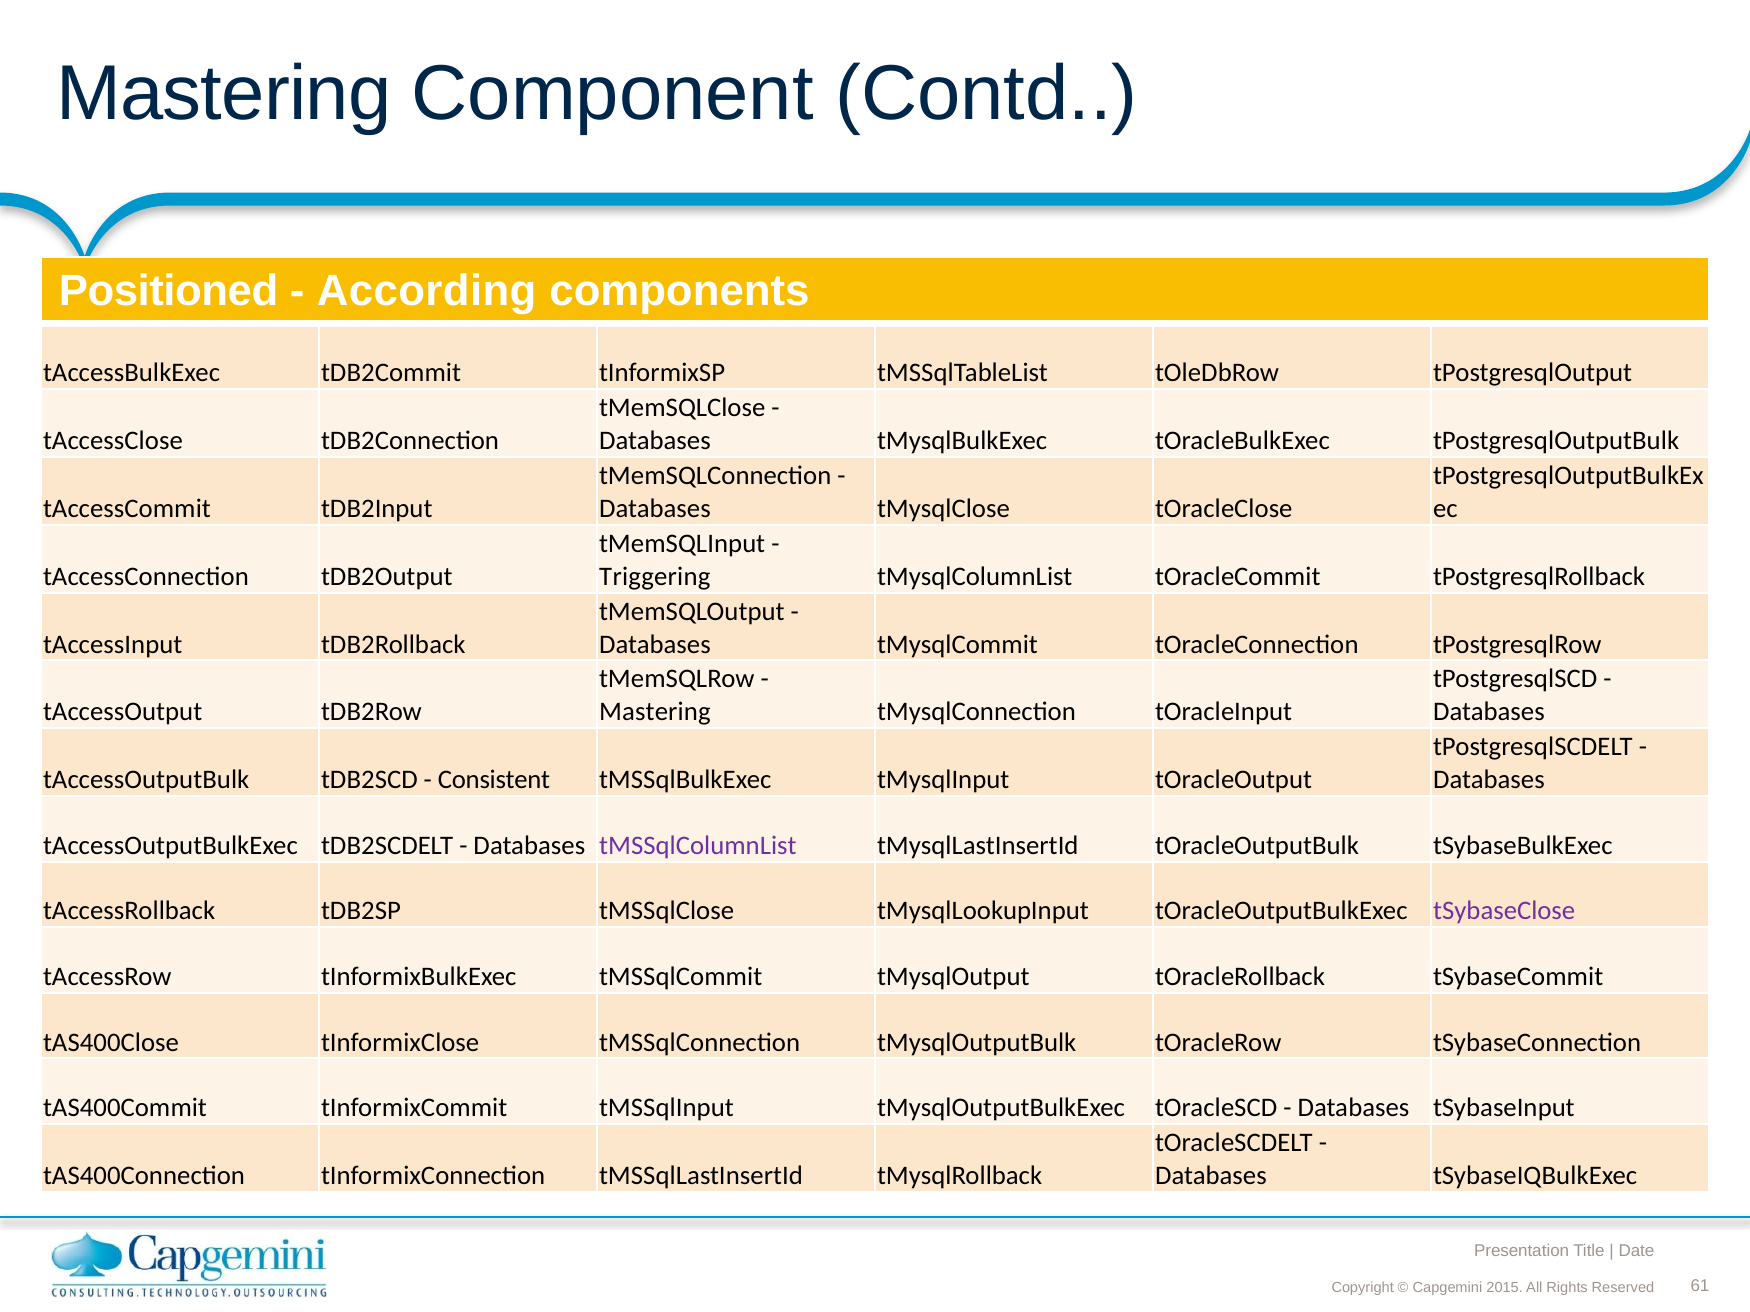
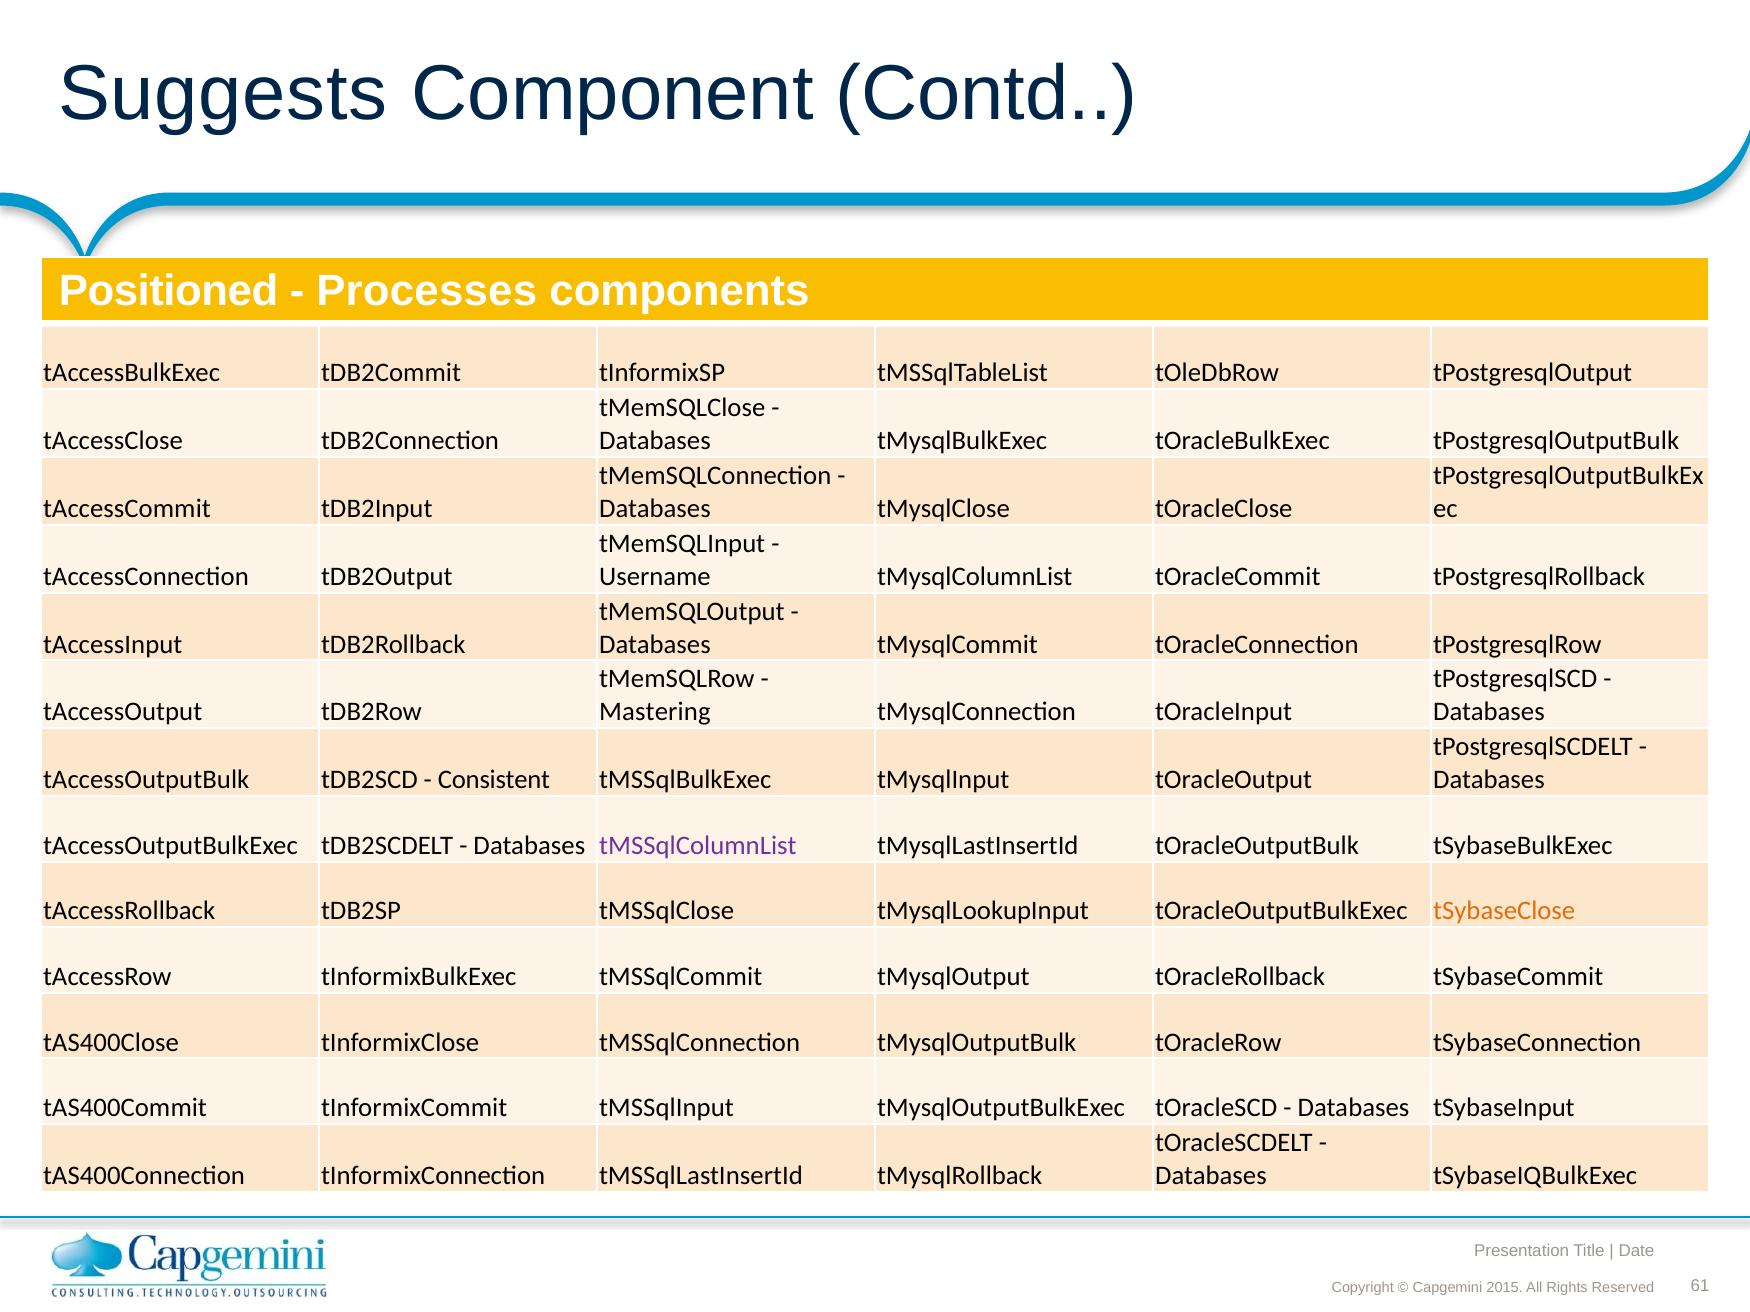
Mastering: Mastering -> Suggests (223, 94)
According: According -> Processes (427, 291)
Triggering: Triggering -> Username (655, 577)
tSybaseClose colour: purple -> orange (1504, 911)
